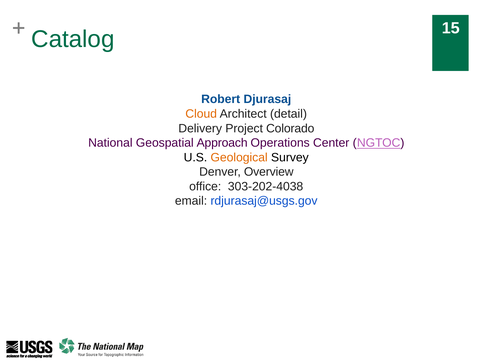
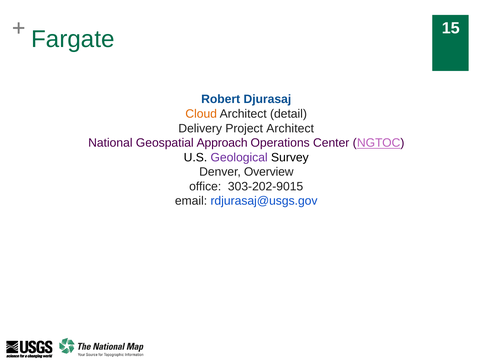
Catalog: Catalog -> Fargate (73, 39)
Project Colorado: Colorado -> Architect (290, 128)
Geological colour: orange -> purple (239, 157)
303-202-4038: 303-202-4038 -> 303-202-9015 (266, 186)
